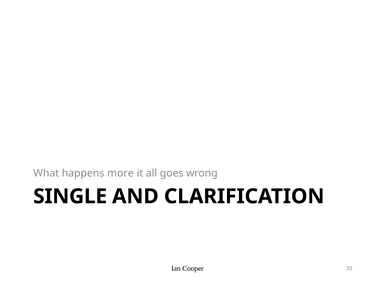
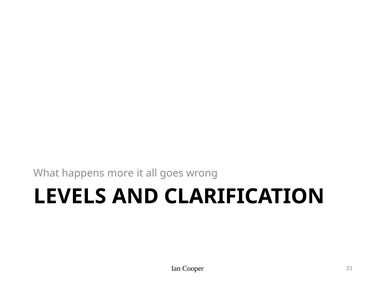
SINGLE: SINGLE -> LEVELS (70, 197)
